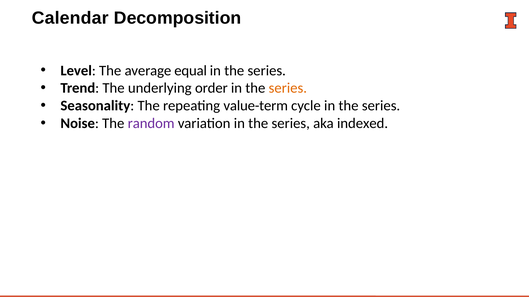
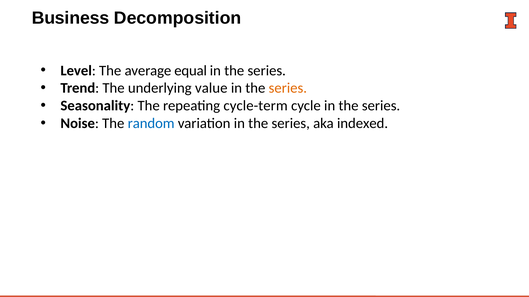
Calendar: Calendar -> Business (70, 18)
order: order -> value (211, 88)
value-term: value-term -> cycle-term (256, 106)
random colour: purple -> blue (151, 124)
